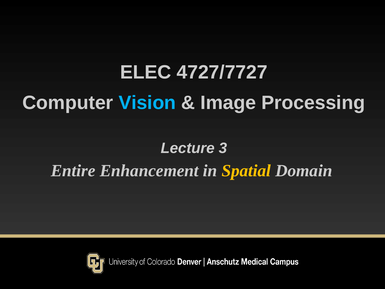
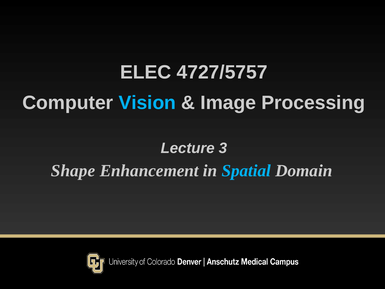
4727/7727: 4727/7727 -> 4727/5757 (222, 72)
Entire: Entire -> Shape (73, 171)
Spatial colour: yellow -> light blue (246, 171)
